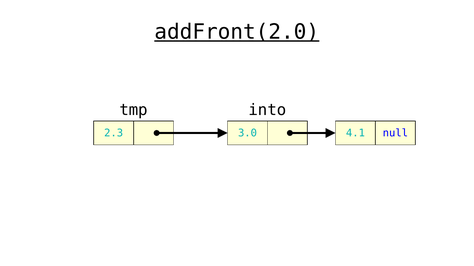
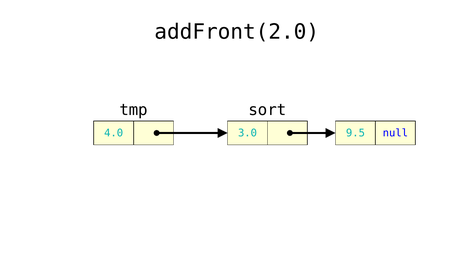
addFront(2.0 underline: present -> none (237, 32)
into: into -> sort (267, 110)
2.3: 2.3 -> 4.0 (114, 133)
4.1: 4.1 -> 9.5 (355, 133)
